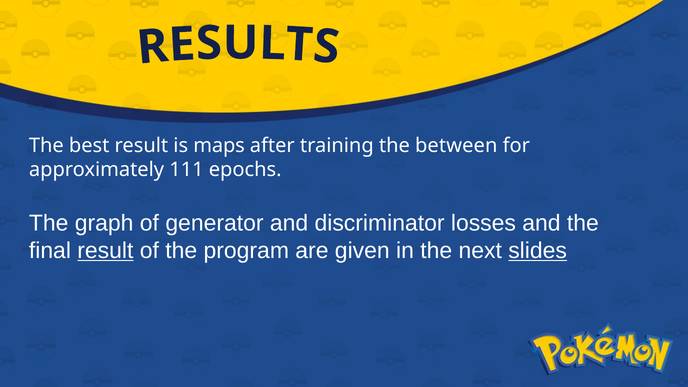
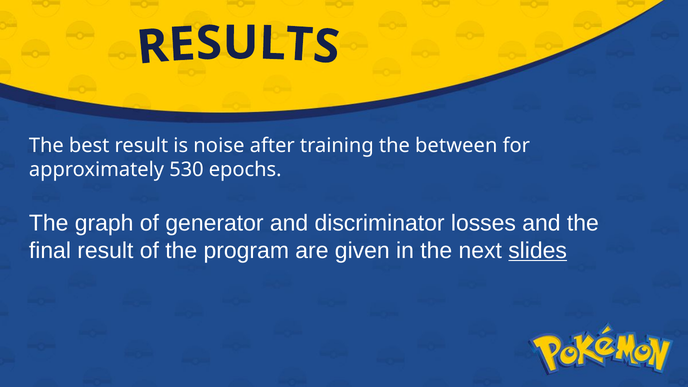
maps: maps -> noise (219, 145)
111: 111 -> 530 (186, 170)
result underline: present -> none (105, 251)
